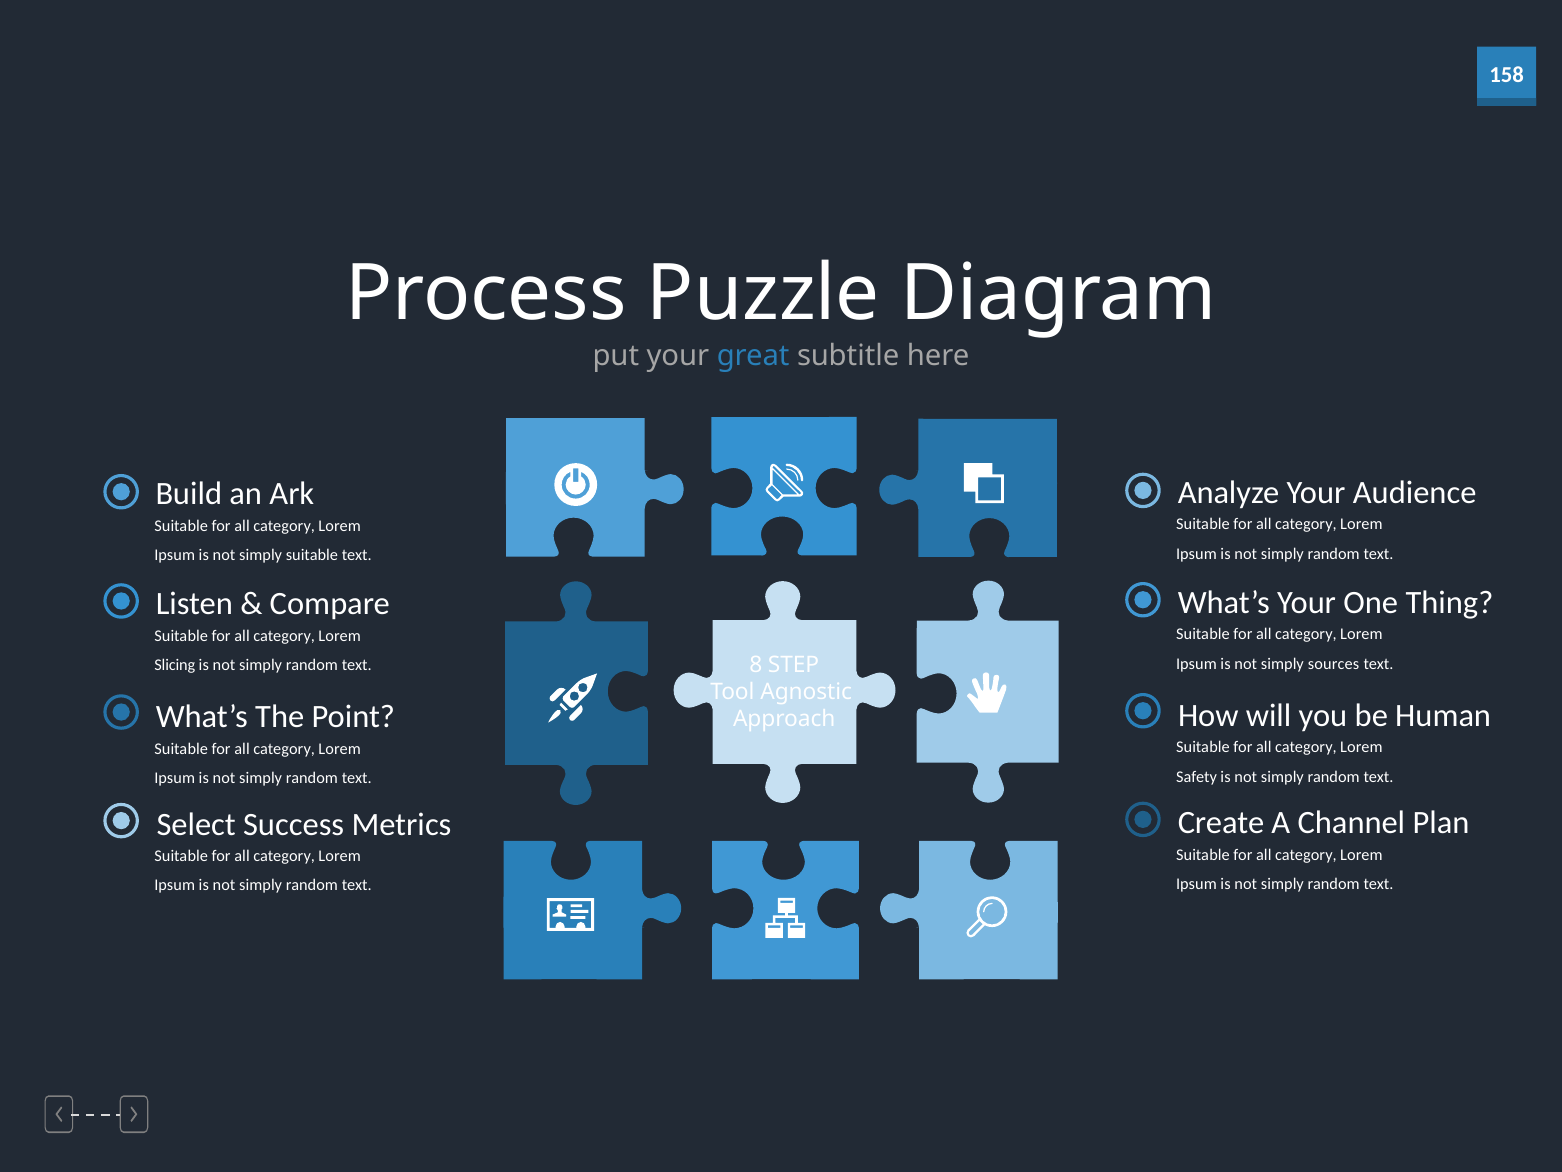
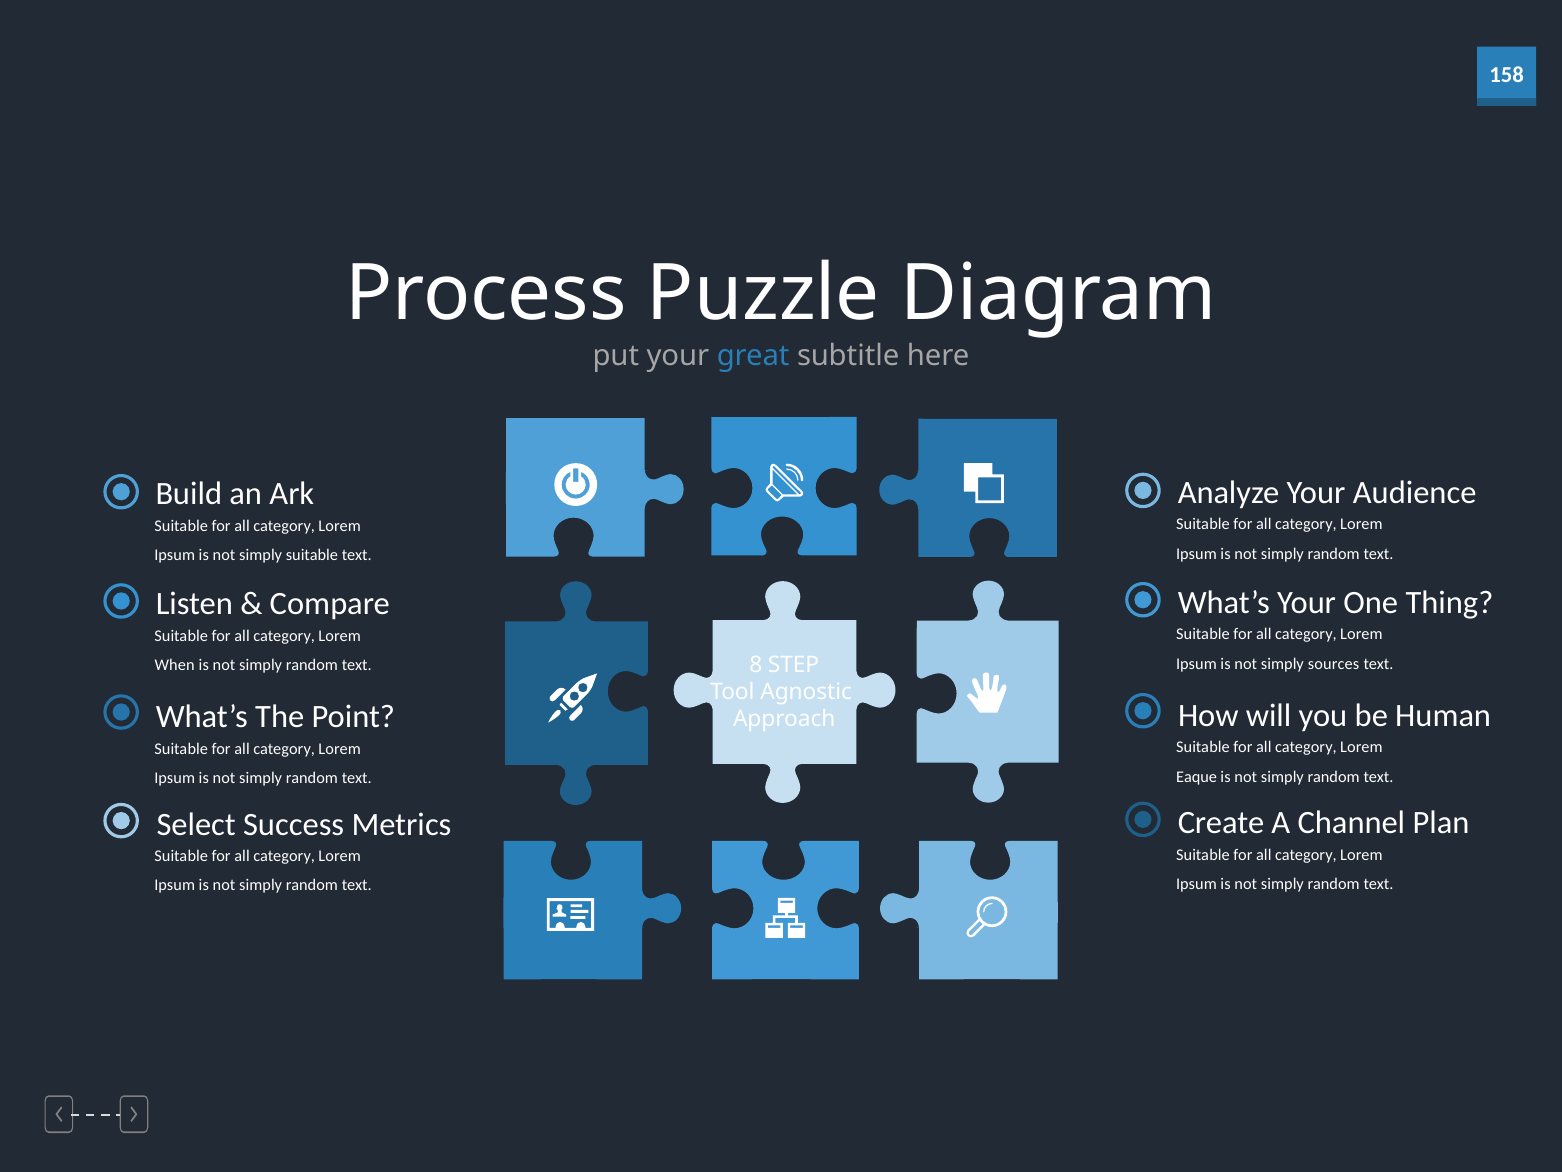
Slicing: Slicing -> When (175, 665)
Safety: Safety -> Eaque (1197, 776)
